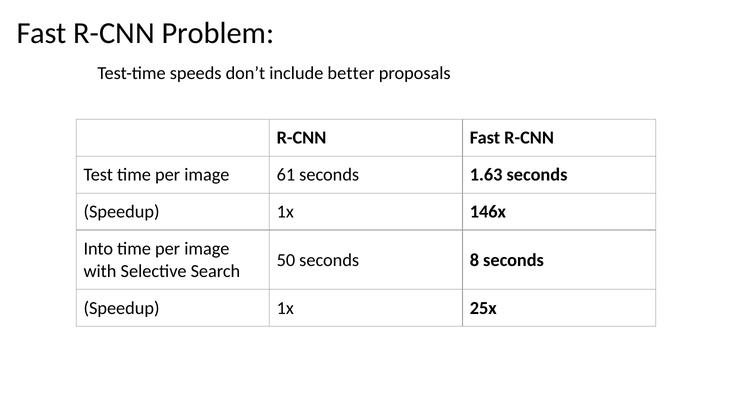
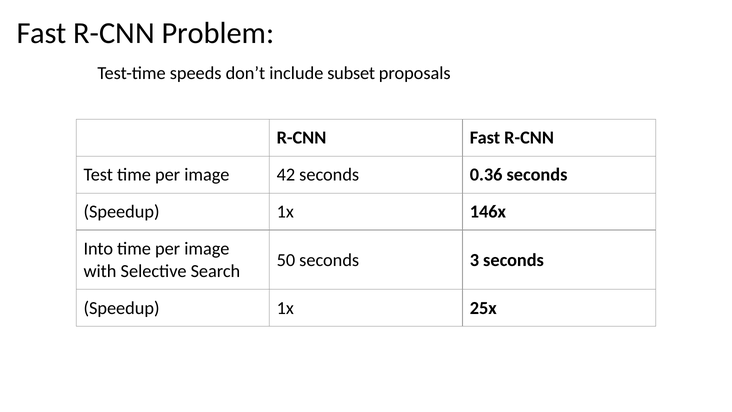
better: better -> subset (351, 73)
61: 61 -> 42 (286, 175)
1.63: 1.63 -> 0.36 (486, 175)
8: 8 -> 3 (474, 260)
